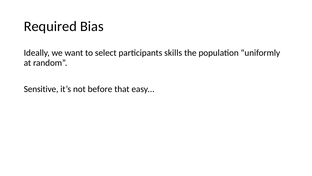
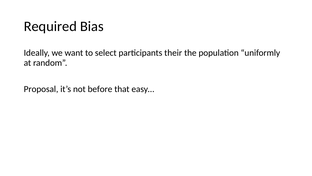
skills: skills -> their (173, 53)
Sensitive: Sensitive -> Proposal (41, 89)
